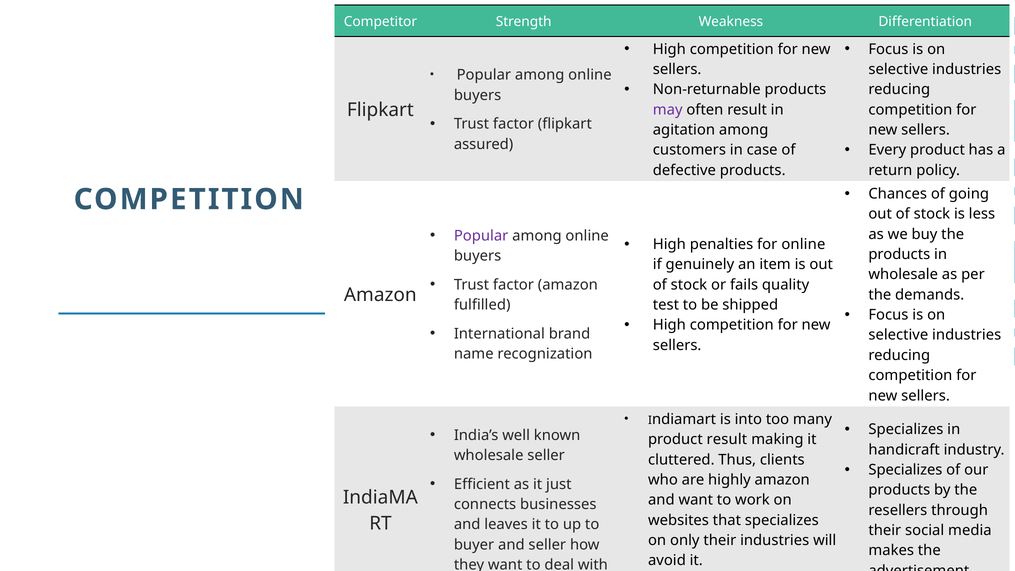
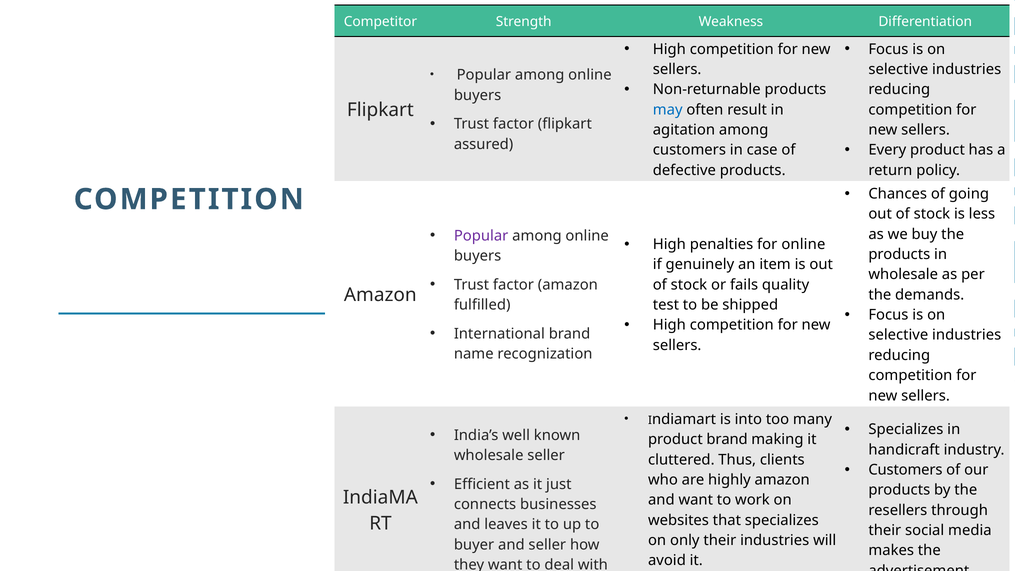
may colour: purple -> blue (668, 110)
product result: result -> brand (727, 439)
Specializes: Specializes -> Customers (905, 470)
